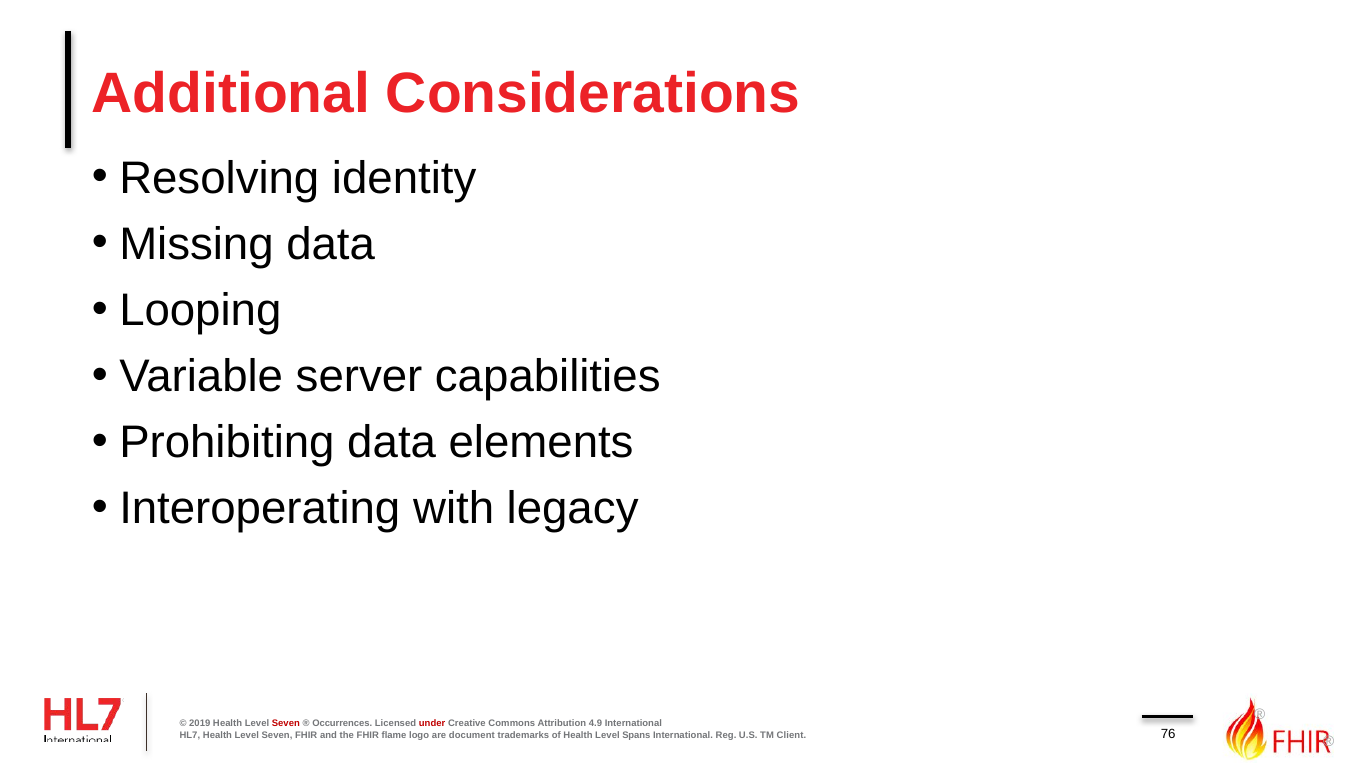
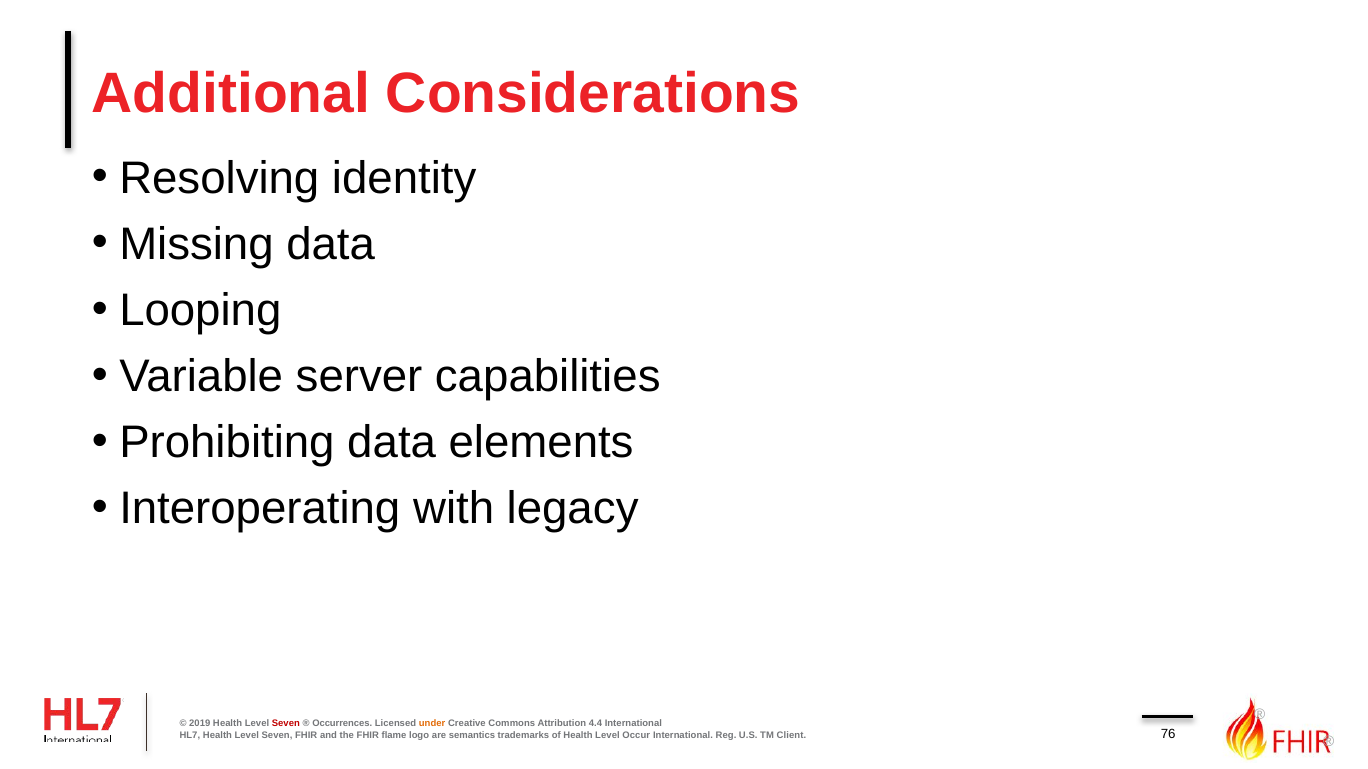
under colour: red -> orange (432, 724)
4.9: 4.9 -> 4.4 (595, 724)
document: document -> semantics (472, 736)
Spans: Spans -> Occur (636, 736)
